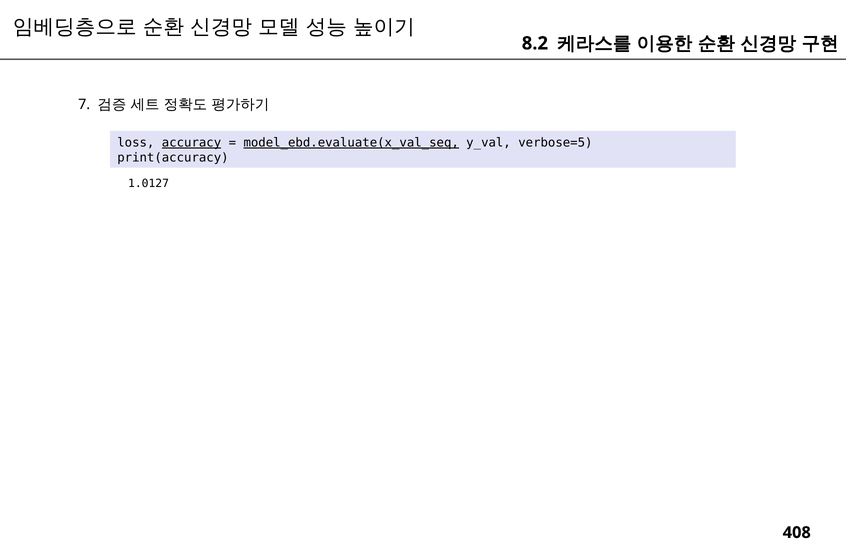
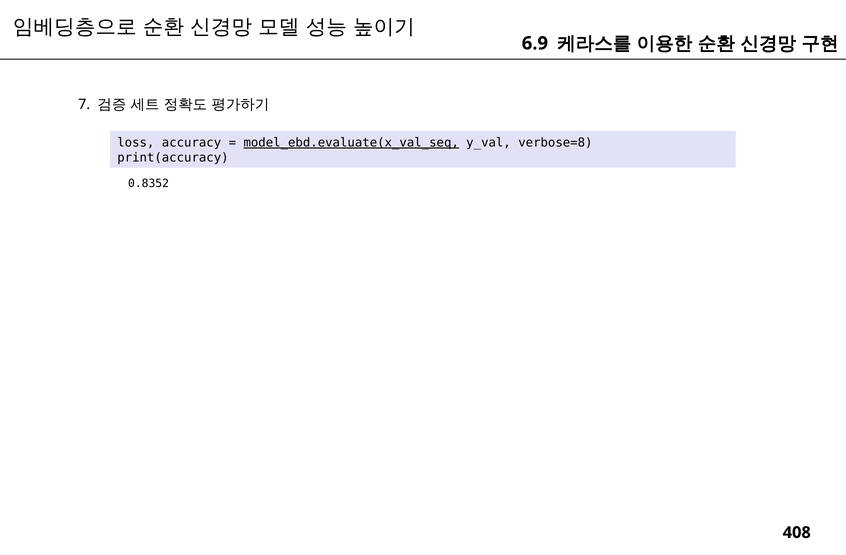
8.2: 8.2 -> 6.9 (535, 43)
accuracy underline: present -> none (192, 143)
verbose=5: verbose=5 -> verbose=8 (555, 143)
1.0127: 1.0127 -> 0.8352 (149, 184)
